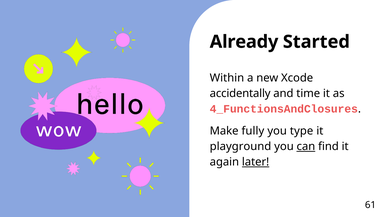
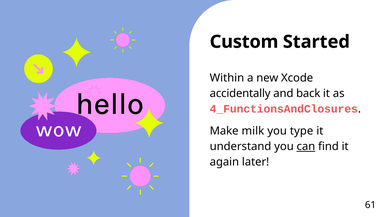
Already: Already -> Custom (244, 42)
time: time -> back (308, 93)
fully: fully -> milk (253, 131)
playground: playground -> understand (241, 146)
later underline: present -> none (256, 162)
